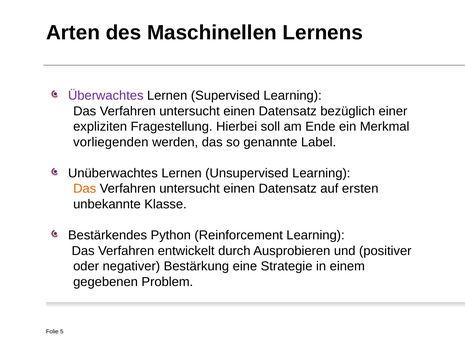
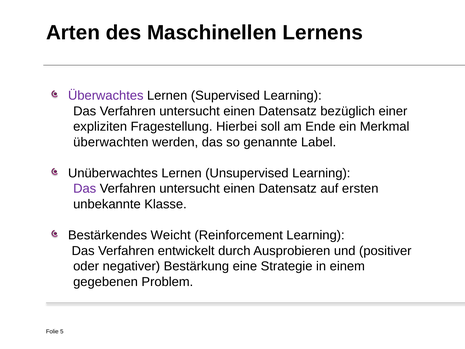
vorliegenden: vorliegenden -> überwachten (111, 142)
Das colour: orange -> purple (85, 189)
Python: Python -> Weicht (171, 235)
